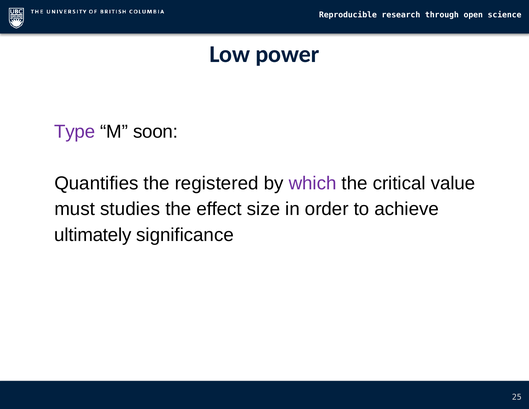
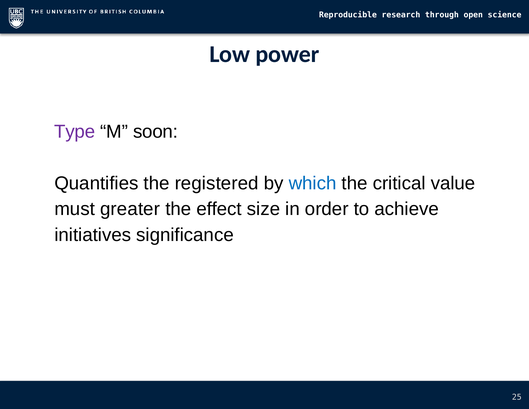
which colour: purple -> blue (313, 183)
studies: studies -> greater (130, 209)
ultimately: ultimately -> initiatives (93, 235)
